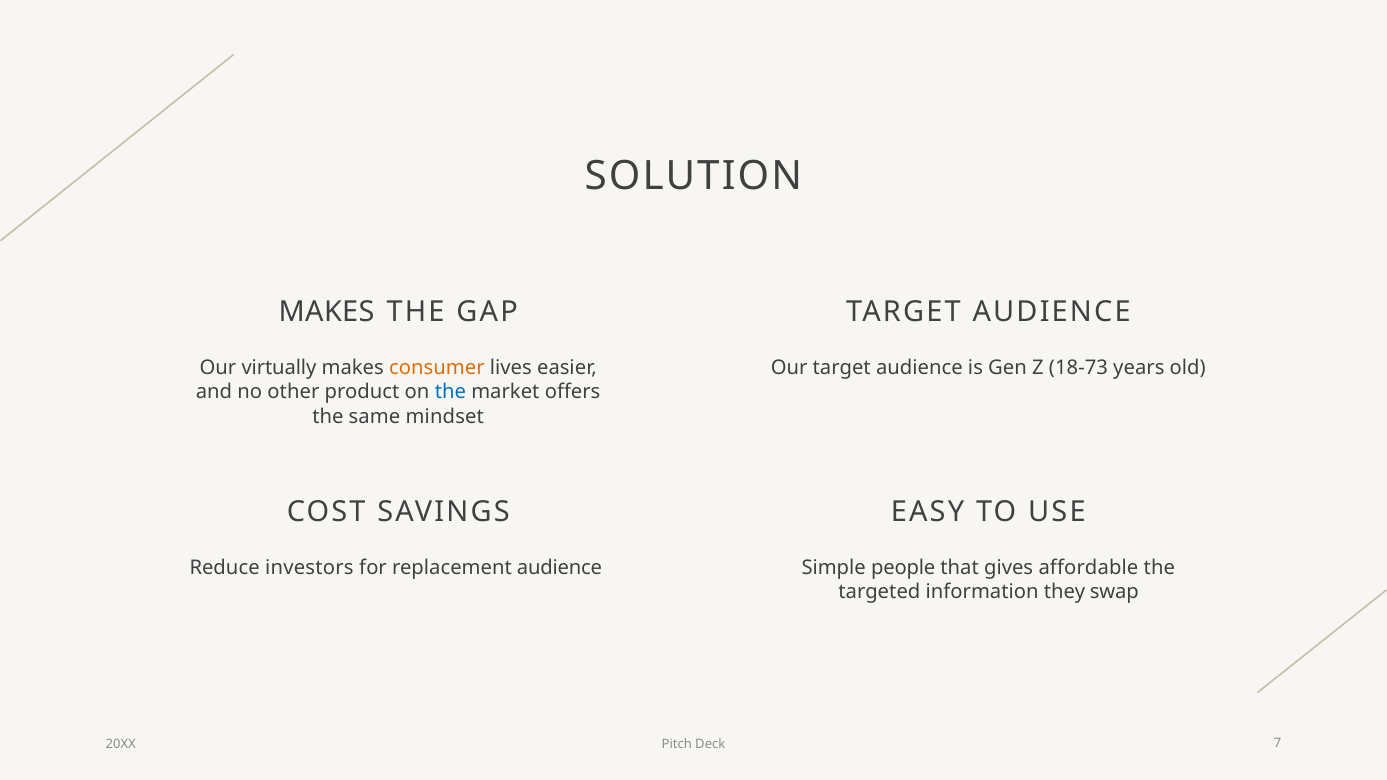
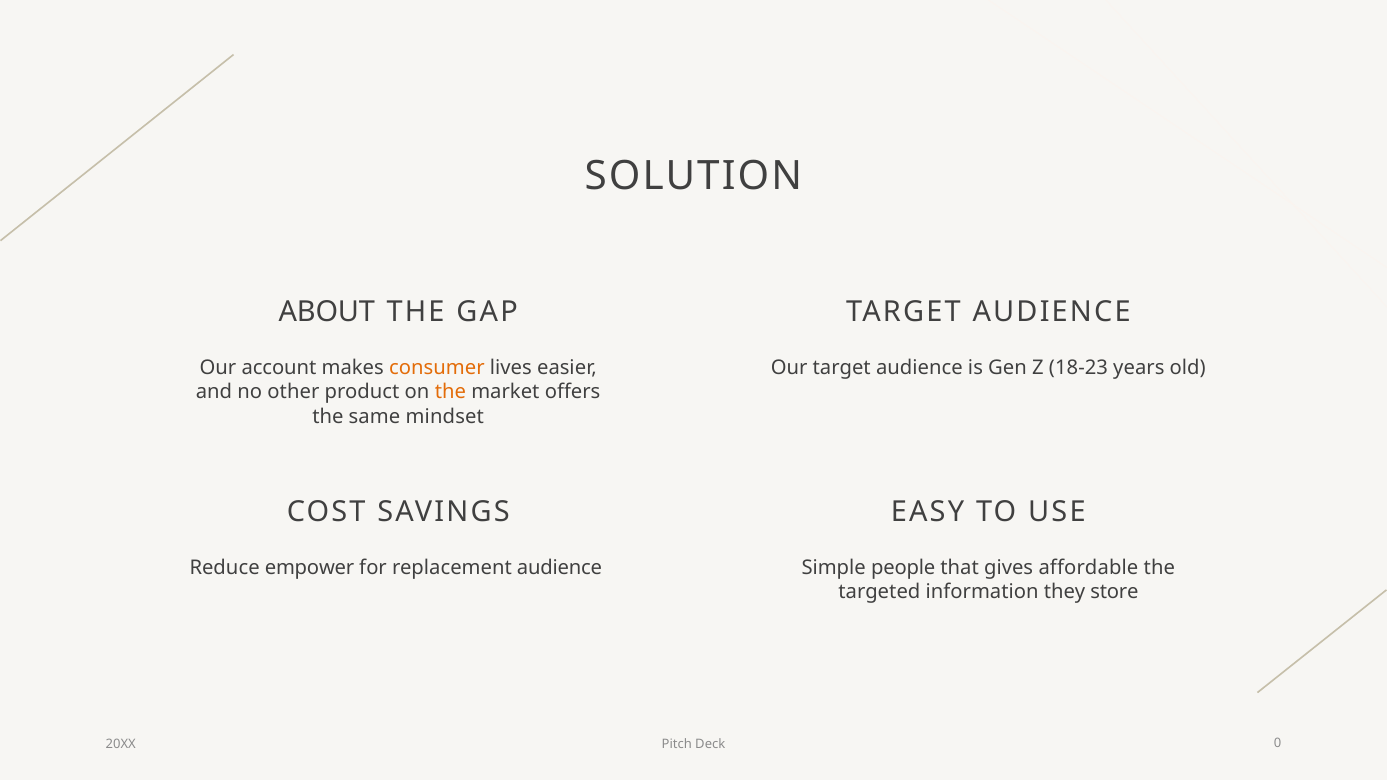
MAKES: MAKES -> ABOUT (327, 312)
virtually: virtually -> account (279, 368)
18-73: 18-73 -> 18-23 (1078, 368)
the colour: blue -> orange (450, 392)
investors: investors -> empower (310, 568)
swap: swap -> store (1114, 592)
7: 7 -> 0 (1278, 744)
